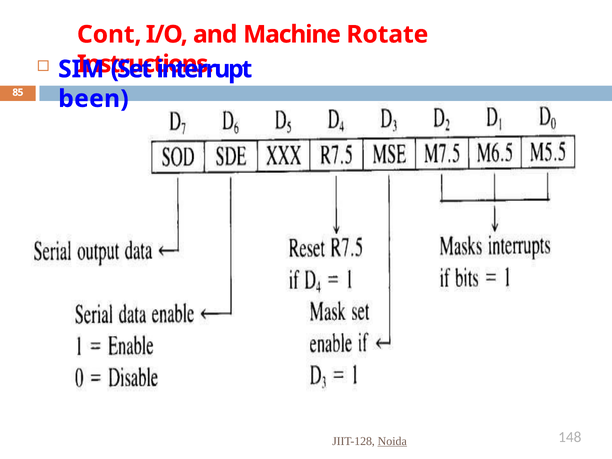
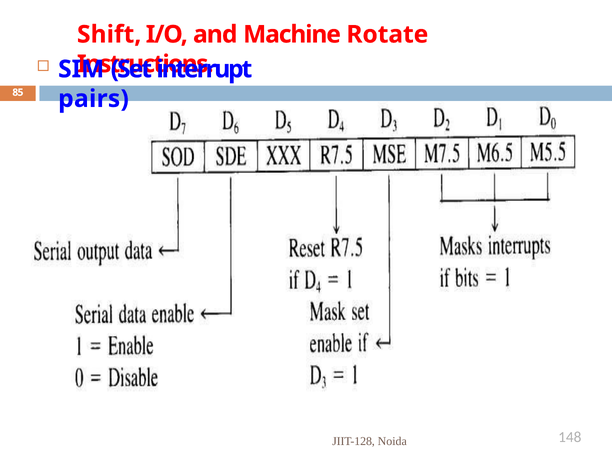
Cont: Cont -> Shift (109, 34)
been: been -> pairs (93, 99)
Noida underline: present -> none (392, 441)
